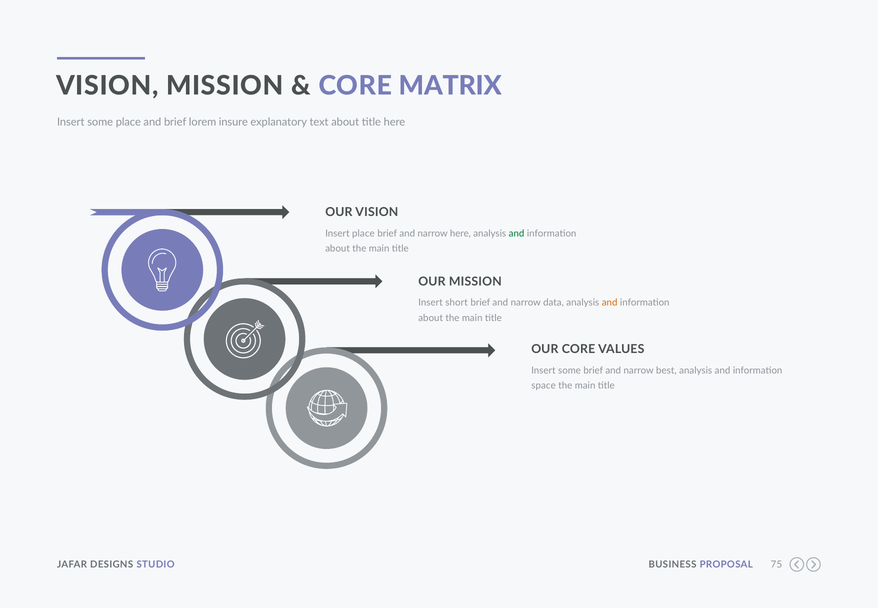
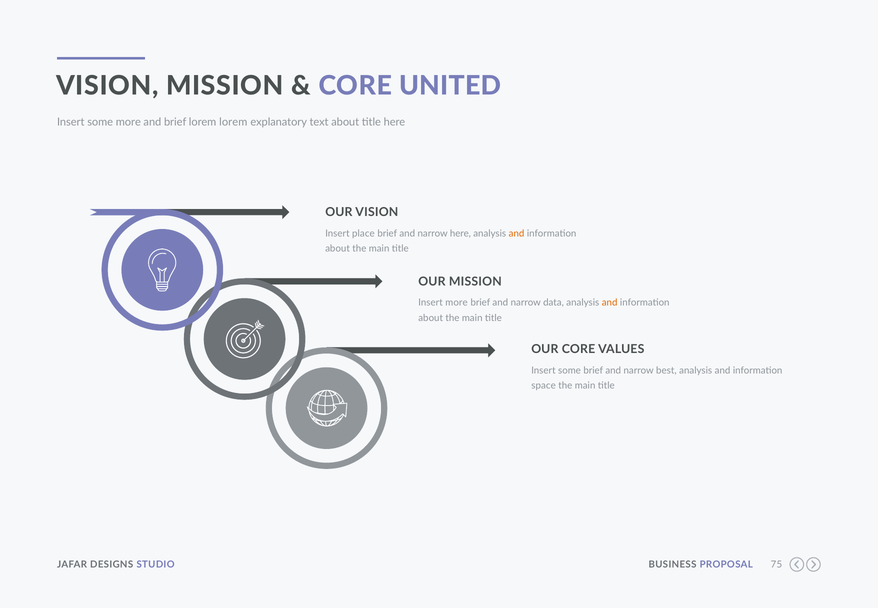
MATRIX: MATRIX -> UNITED (450, 86)
some place: place -> more (128, 122)
lorem insure: insure -> lorem (233, 122)
and colour: green -> orange (517, 233)
Insert short: short -> more (457, 303)
